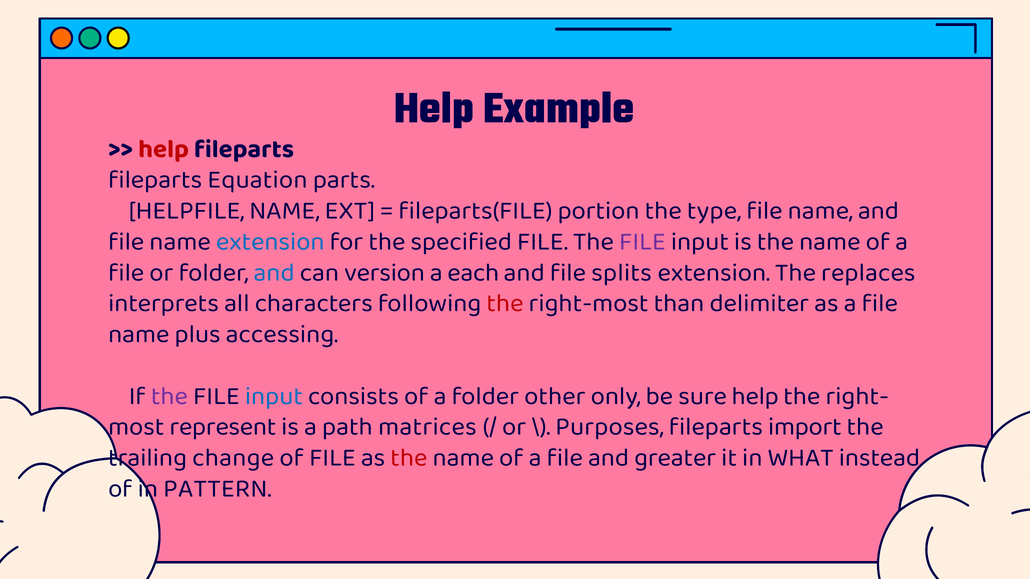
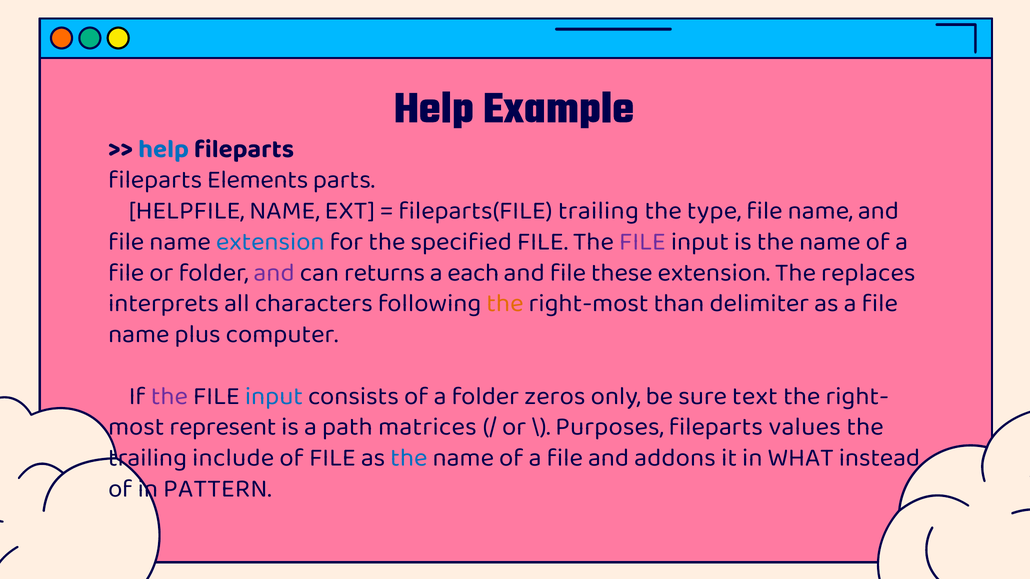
help colour: red -> blue (164, 149)
Equation: Equation -> Elements (258, 179)
fileparts(FILE portion: portion -> trailing (598, 210)
and colour: blue -> purple (274, 272)
version: version -> returns (385, 272)
splits: splits -> these (622, 272)
the colour: red -> orange (505, 303)
accessing: accessing -> computer (282, 334)
other: other -> zeros (555, 396)
sure help: help -> text (755, 396)
import: import -> values (805, 427)
change: change -> include (233, 458)
the colour: red -> blue (409, 458)
greater: greater -> addons (675, 458)
